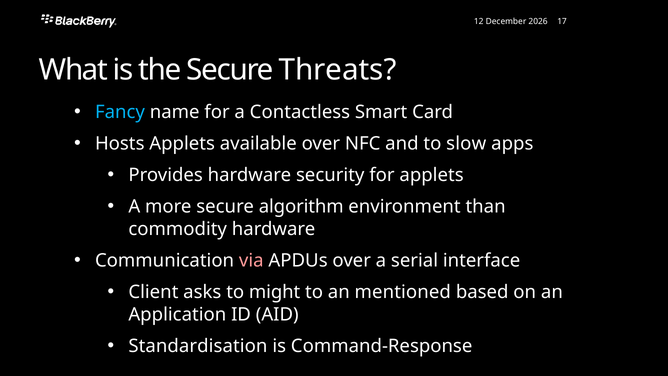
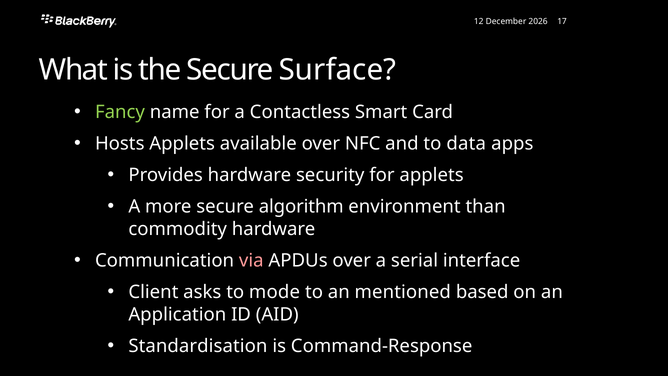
Threats: Threats -> Surface (337, 70)
Fancy colour: light blue -> light green (120, 112)
slow: slow -> data (466, 144)
might: might -> mode (275, 292)
